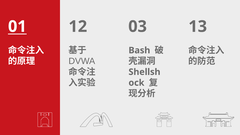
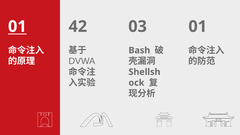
12: 12 -> 42 (78, 27)
03 13: 13 -> 01 (198, 27)
